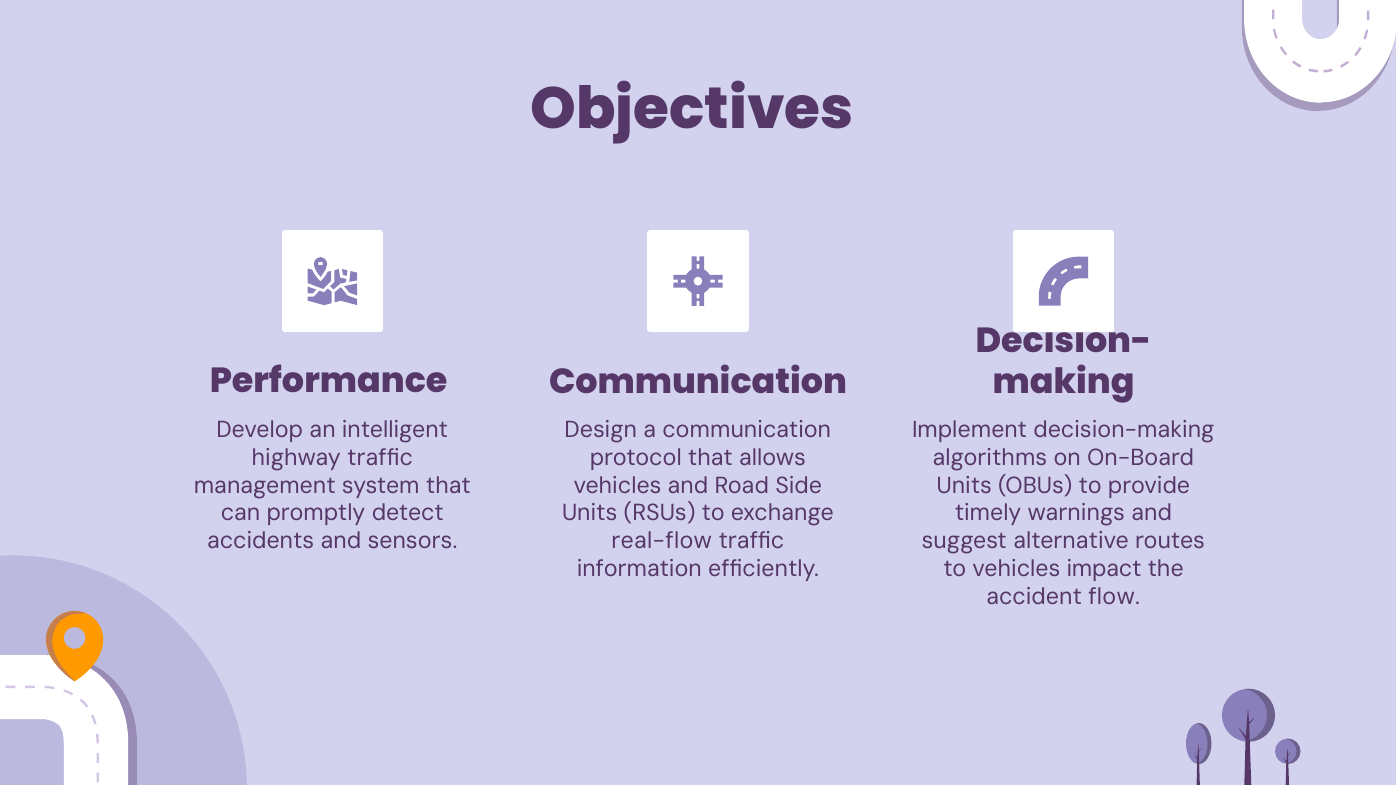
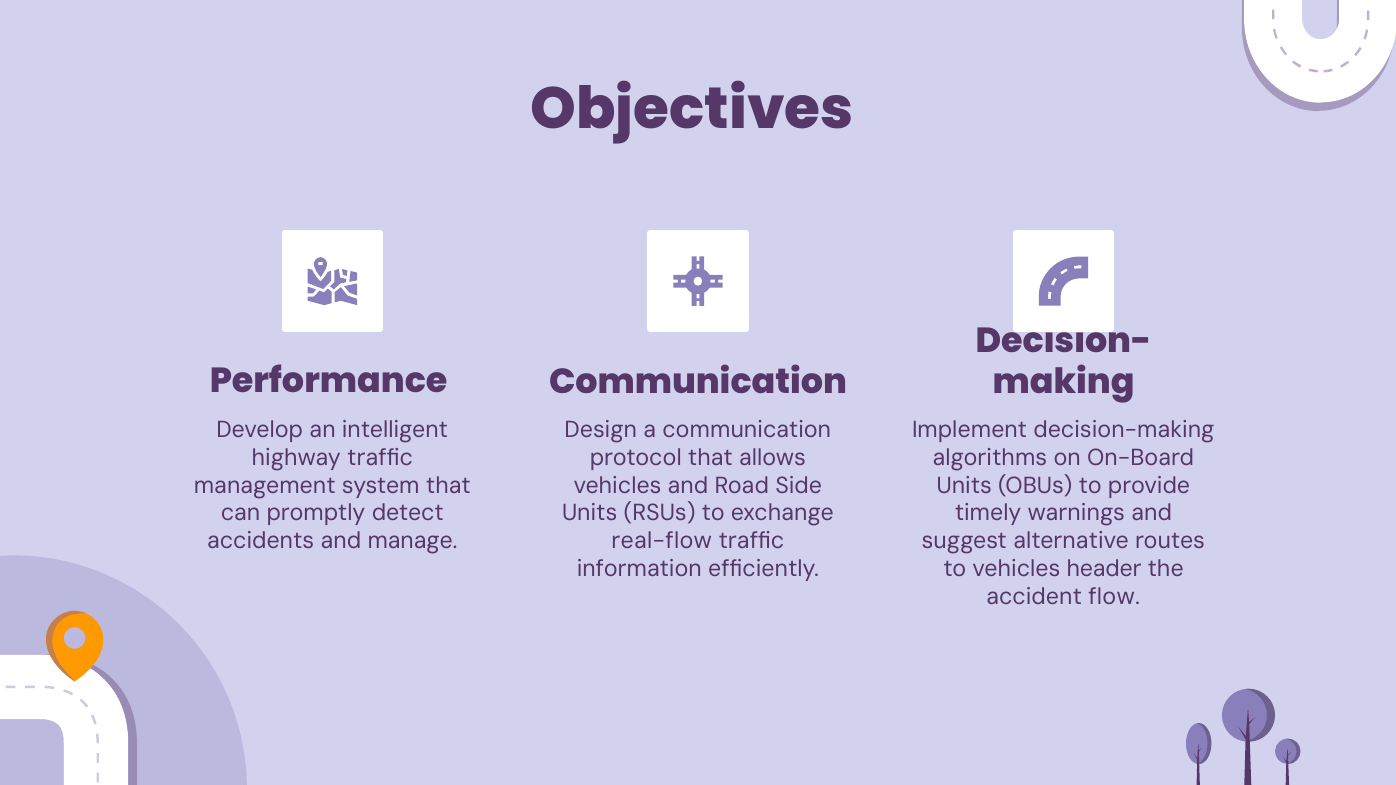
sensors: sensors -> manage (413, 541)
impact: impact -> header (1104, 569)
